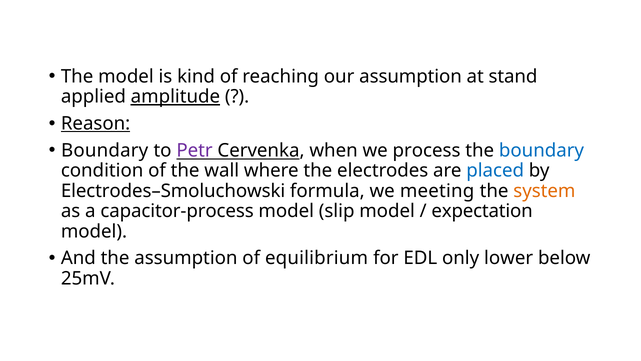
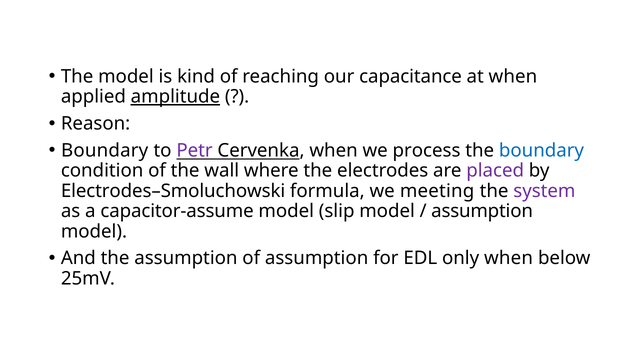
our assumption: assumption -> capacitance (411, 76)
at stand: stand -> when (513, 76)
Reason underline: present -> none (96, 123)
placed colour: blue -> purple (495, 170)
system colour: orange -> purple (544, 191)
capacitor-process: capacitor-process -> capacitor-assume (177, 211)
expectation: expectation -> assumption (482, 211)
of equilibrium: equilibrium -> assumption (317, 258)
only lower: lower -> when (509, 258)
